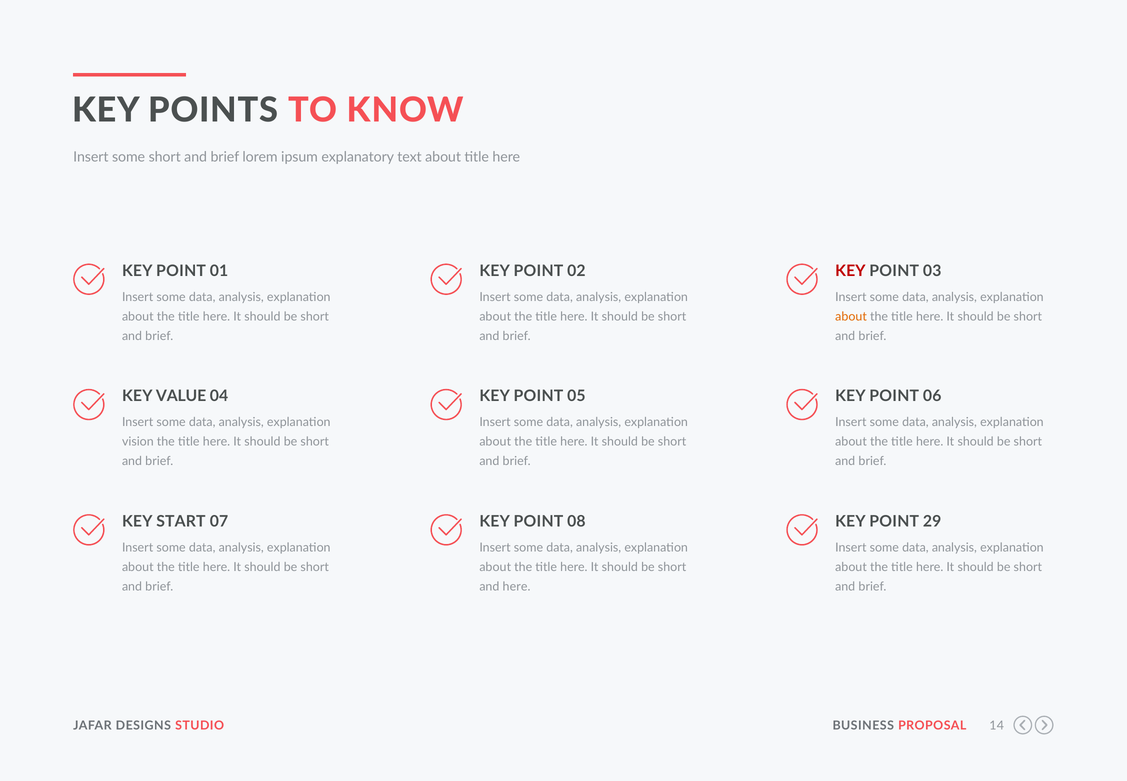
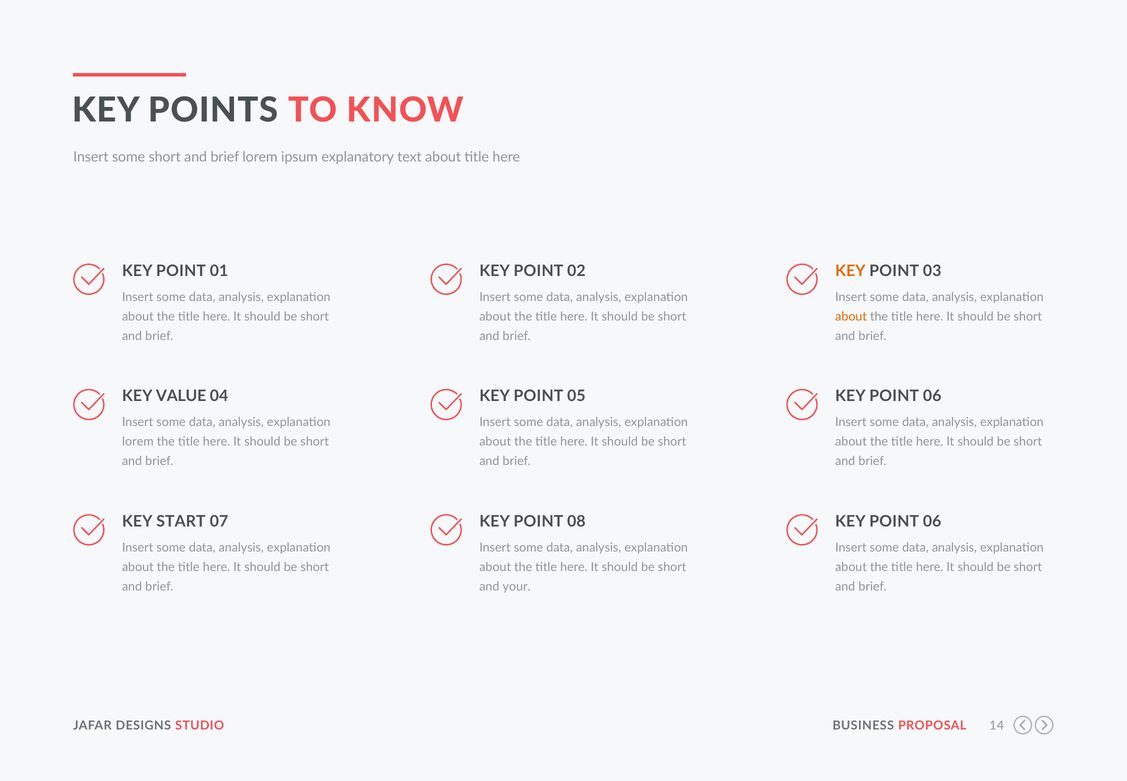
KEY colour: red -> orange (850, 271)
vision: vision -> lorem (138, 441)
29: 29 -> 06 (932, 521)
and here: here -> your (517, 586)
